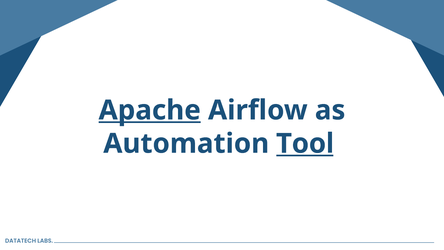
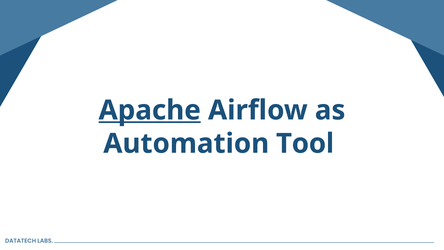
Tool underline: present -> none (305, 143)
